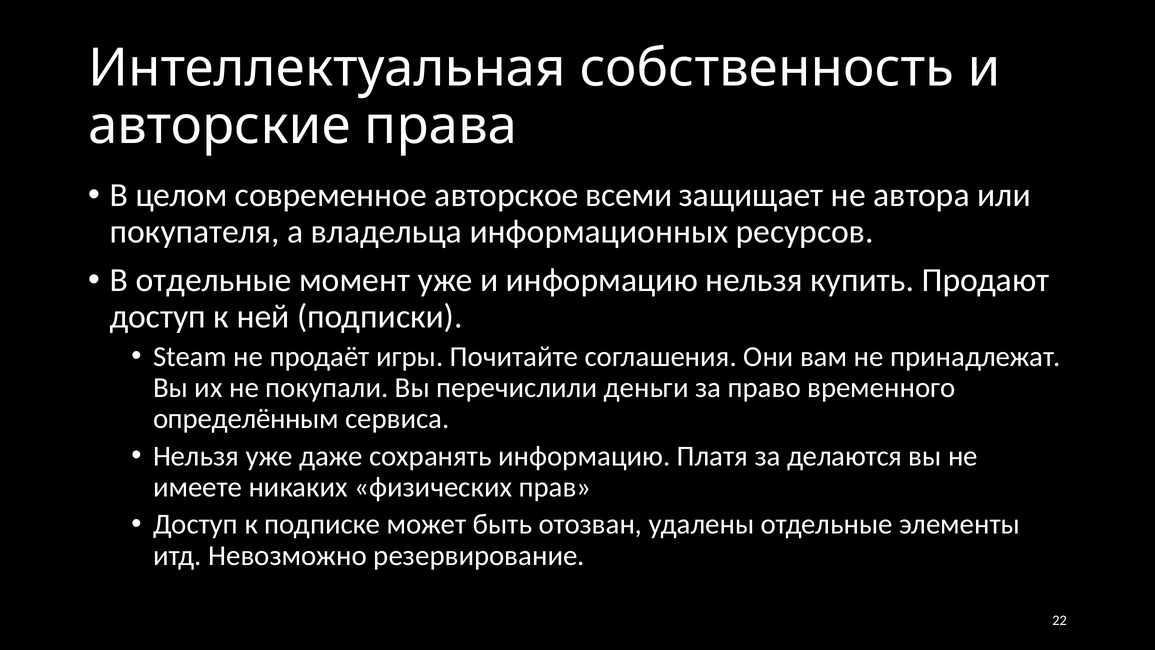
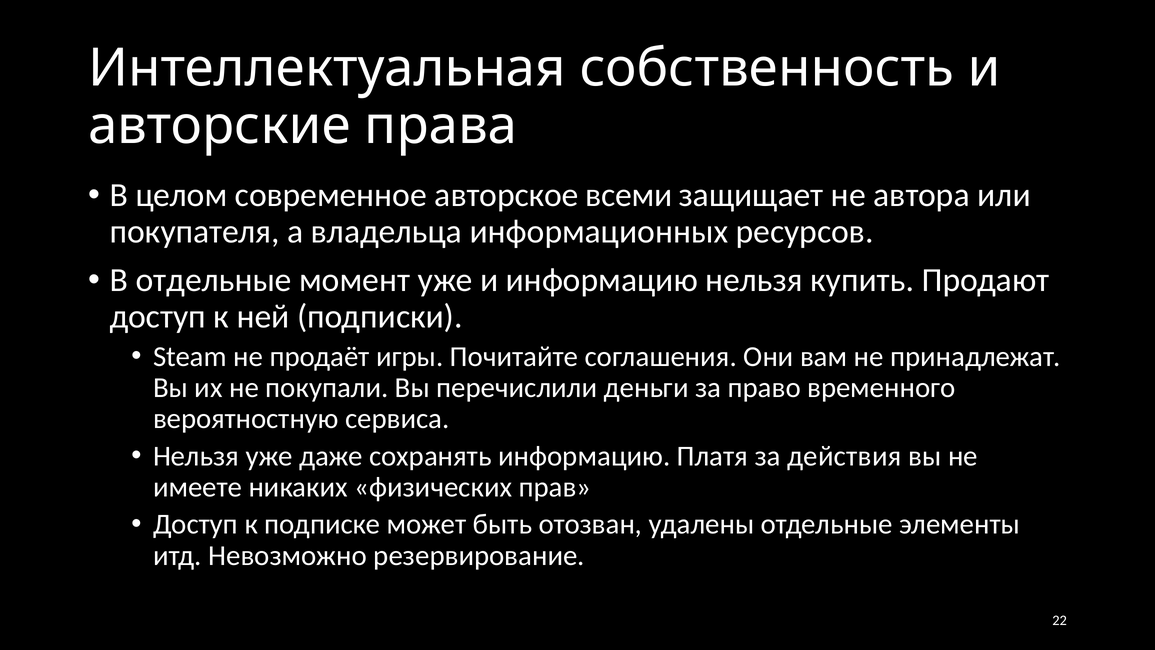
определённым: определённым -> вероятностную (246, 419)
делаются: делаются -> действия (844, 456)
